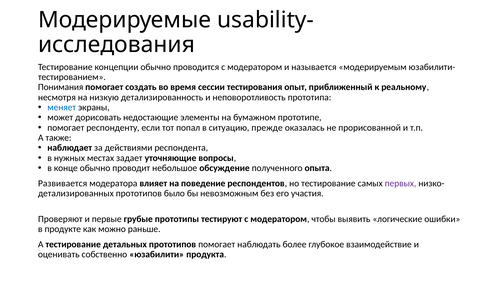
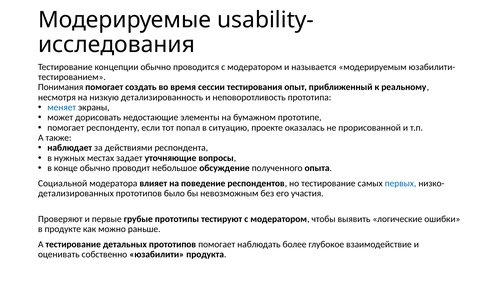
прежде: прежде -> проекте (267, 127)
Развивается: Развивается -> Социальной (63, 183)
первых colour: purple -> blue (401, 183)
